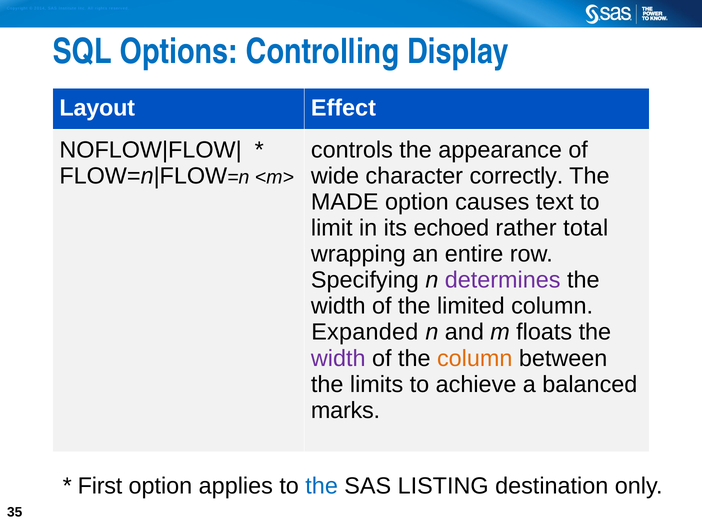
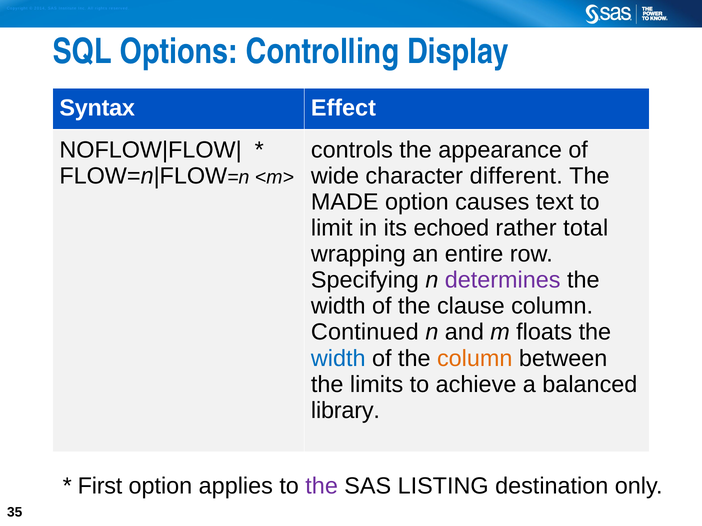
Layout: Layout -> Syntax (97, 108)
correctly: correctly -> different (516, 176)
limited: limited -> clause (471, 306)
Expanded: Expanded -> Continued (365, 333)
width colour: purple -> blue (338, 359)
marks: marks -> library (345, 411)
the colour: blue -> purple (322, 487)
